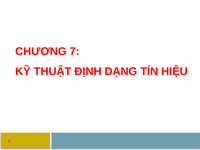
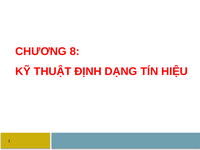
7: 7 -> 8 (75, 51)
